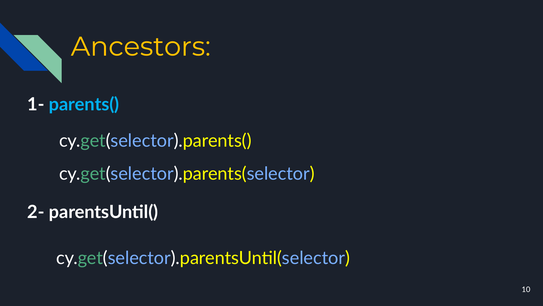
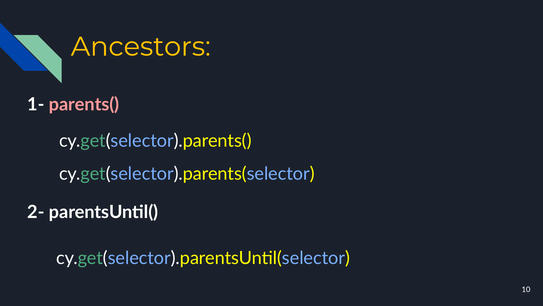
parents( colour: light blue -> pink (84, 104)
